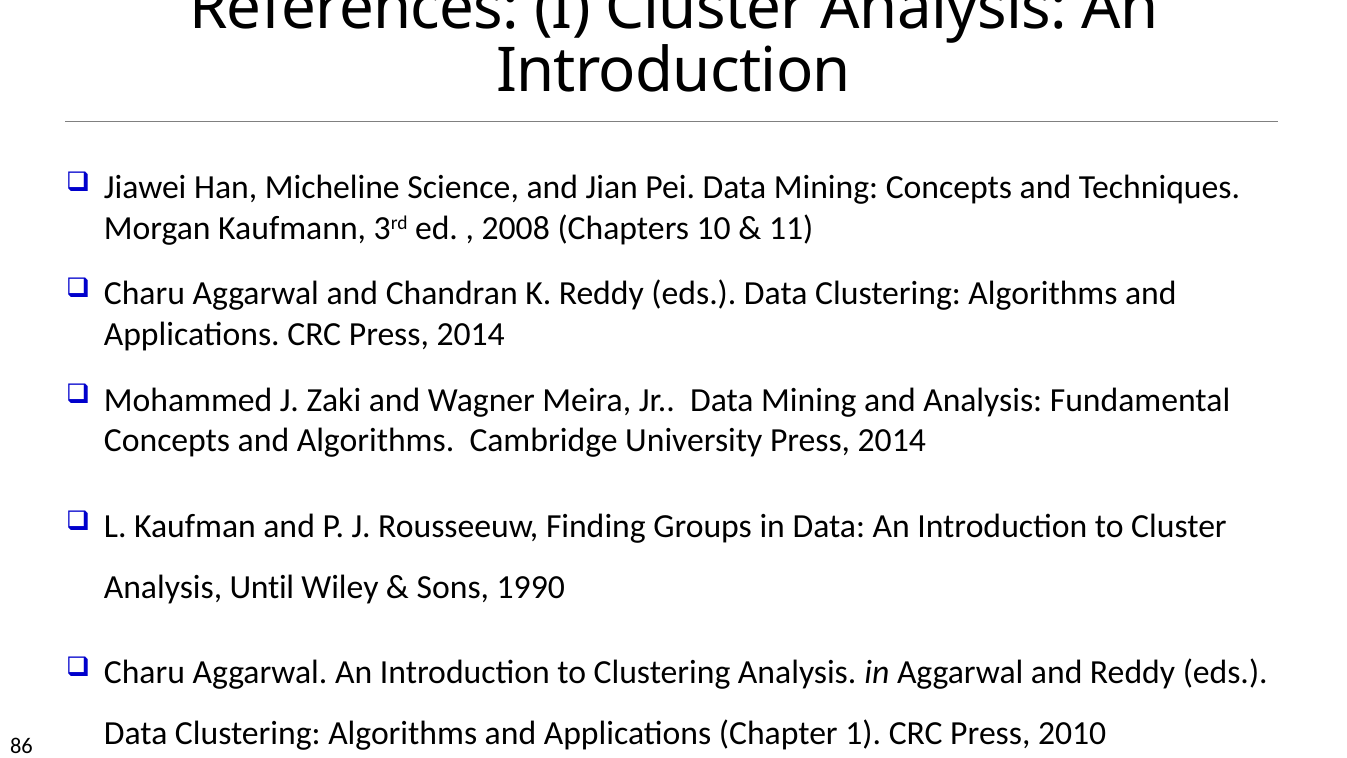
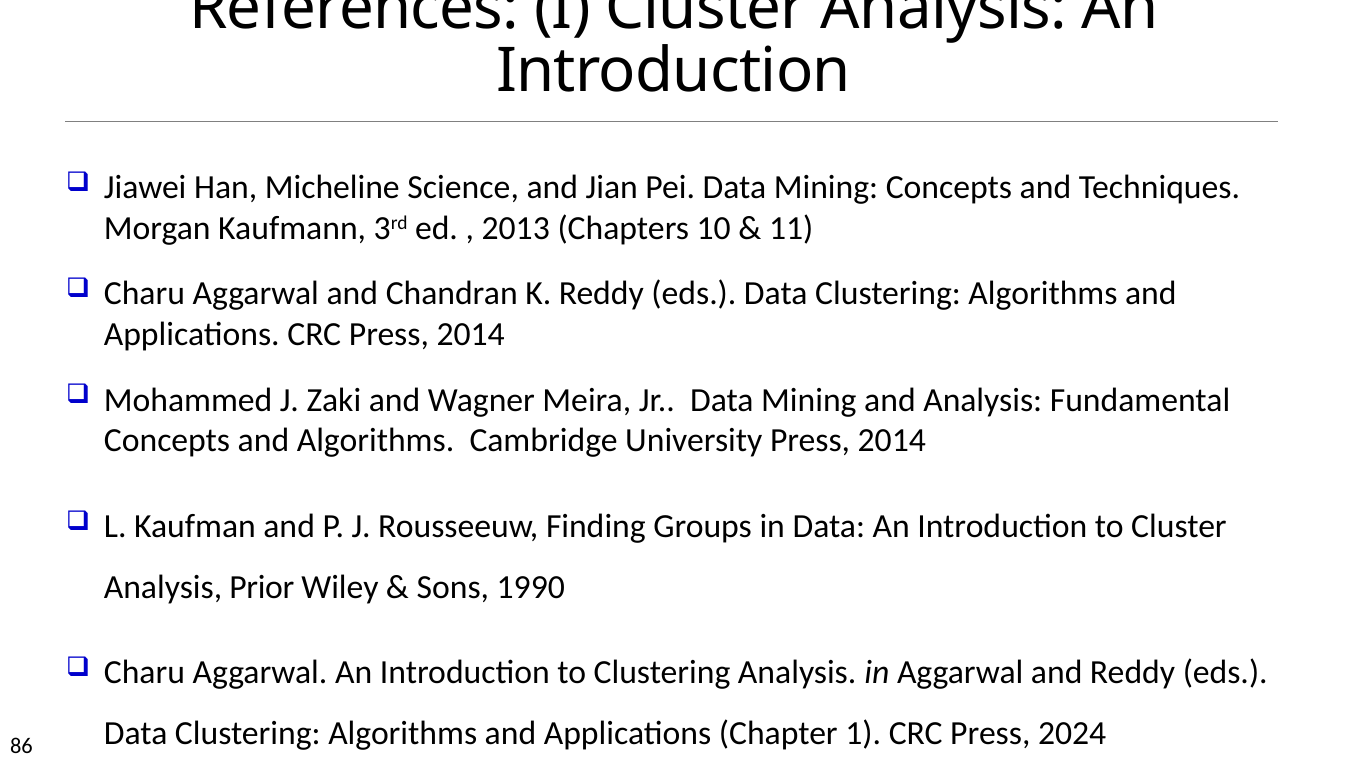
2008: 2008 -> 2013 (516, 228)
Until: Until -> Prior (262, 587)
2010: 2010 -> 2024 (1072, 733)
